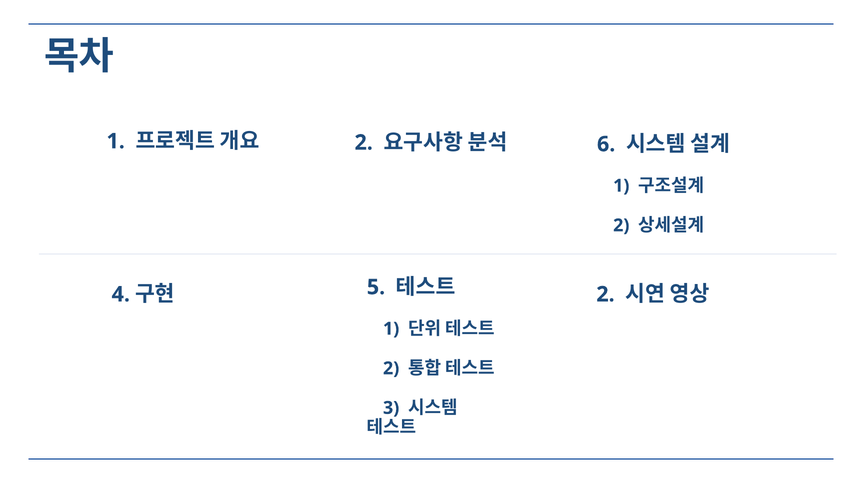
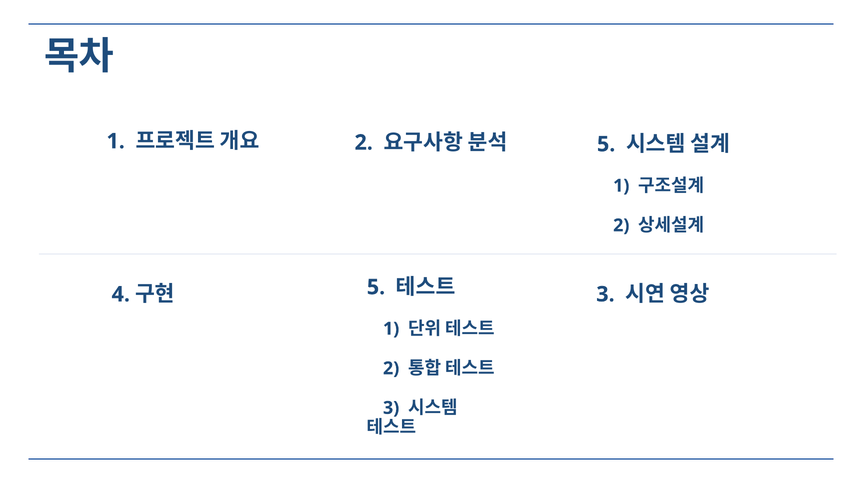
6: 6 -> 5 (606, 144)
2: 2 -> 3 (605, 294)
